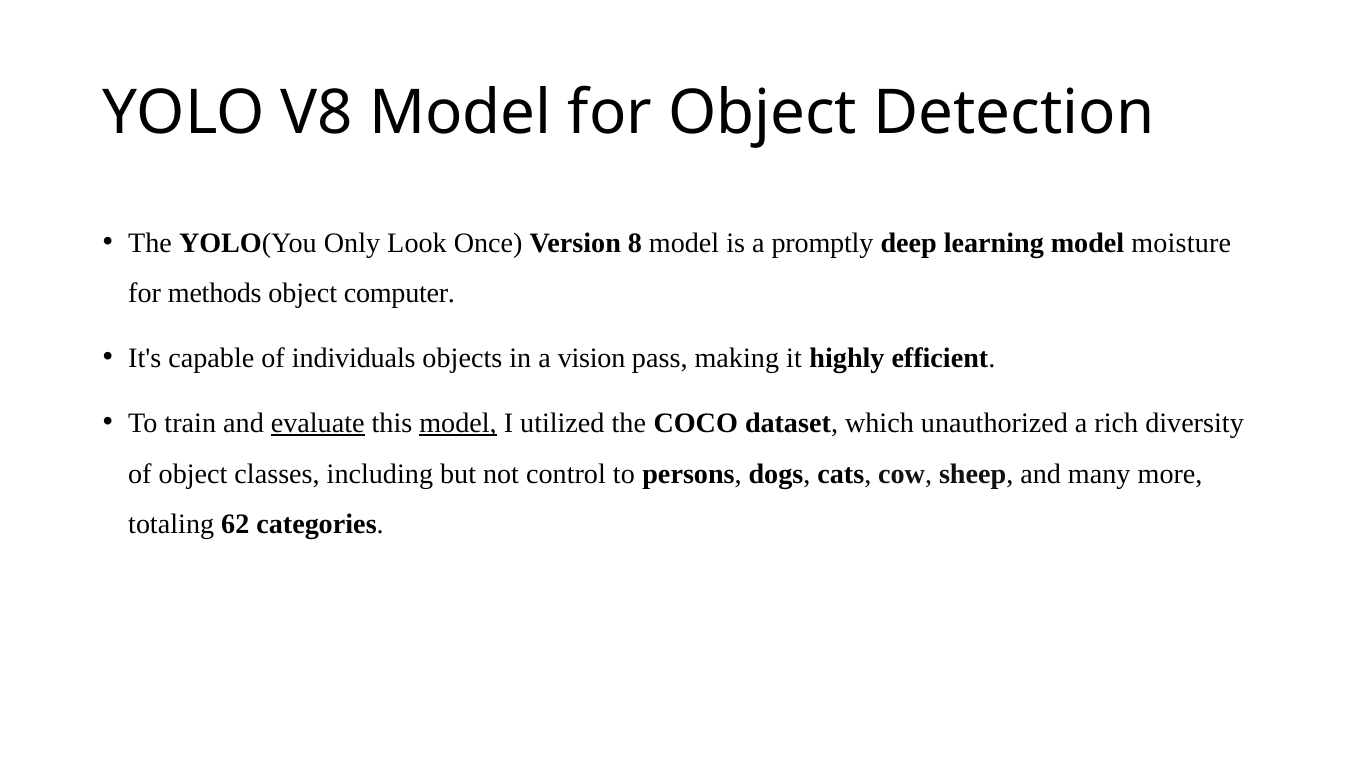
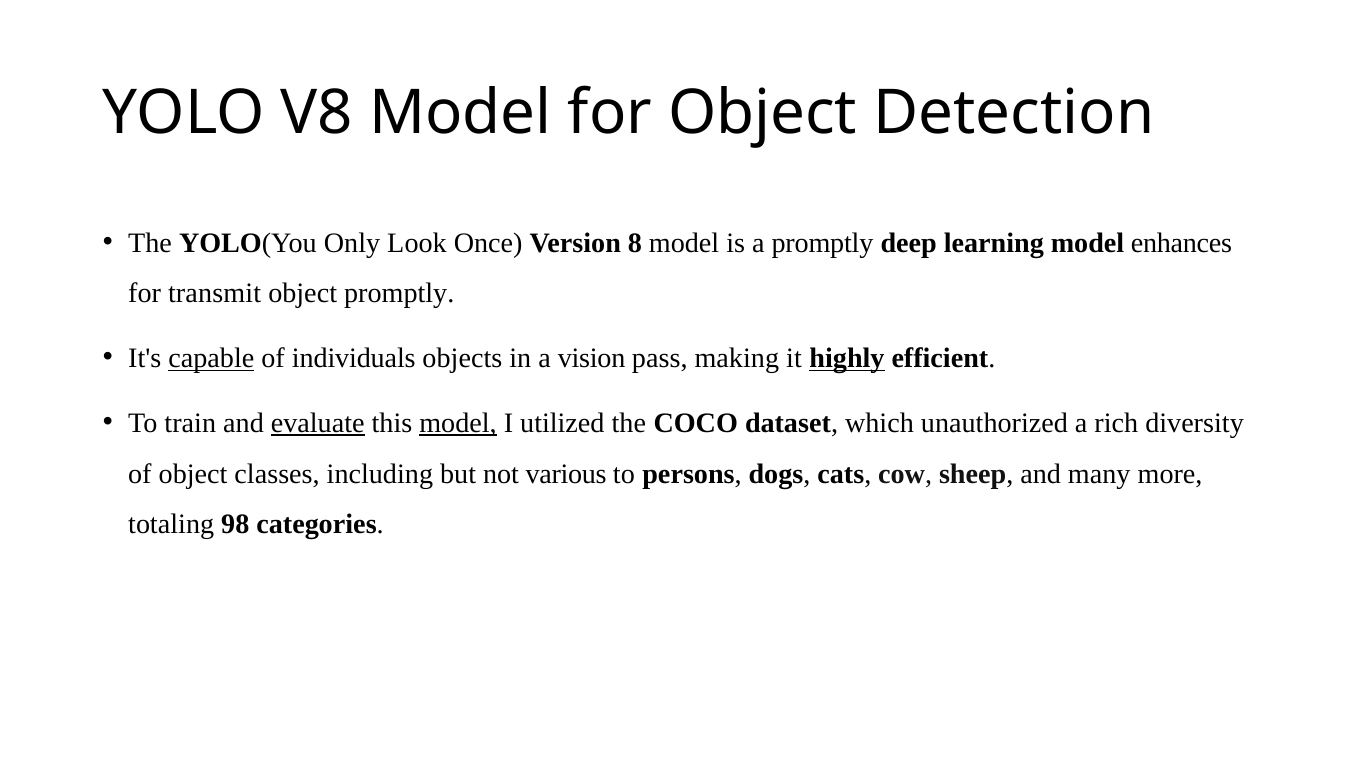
moisture: moisture -> enhances (1181, 243)
methods: methods -> transmit (215, 294)
object computer: computer -> promptly (399, 294)
capable underline: none -> present (211, 358)
highly underline: none -> present (847, 358)
control: control -> various (566, 474)
62: 62 -> 98 (235, 525)
